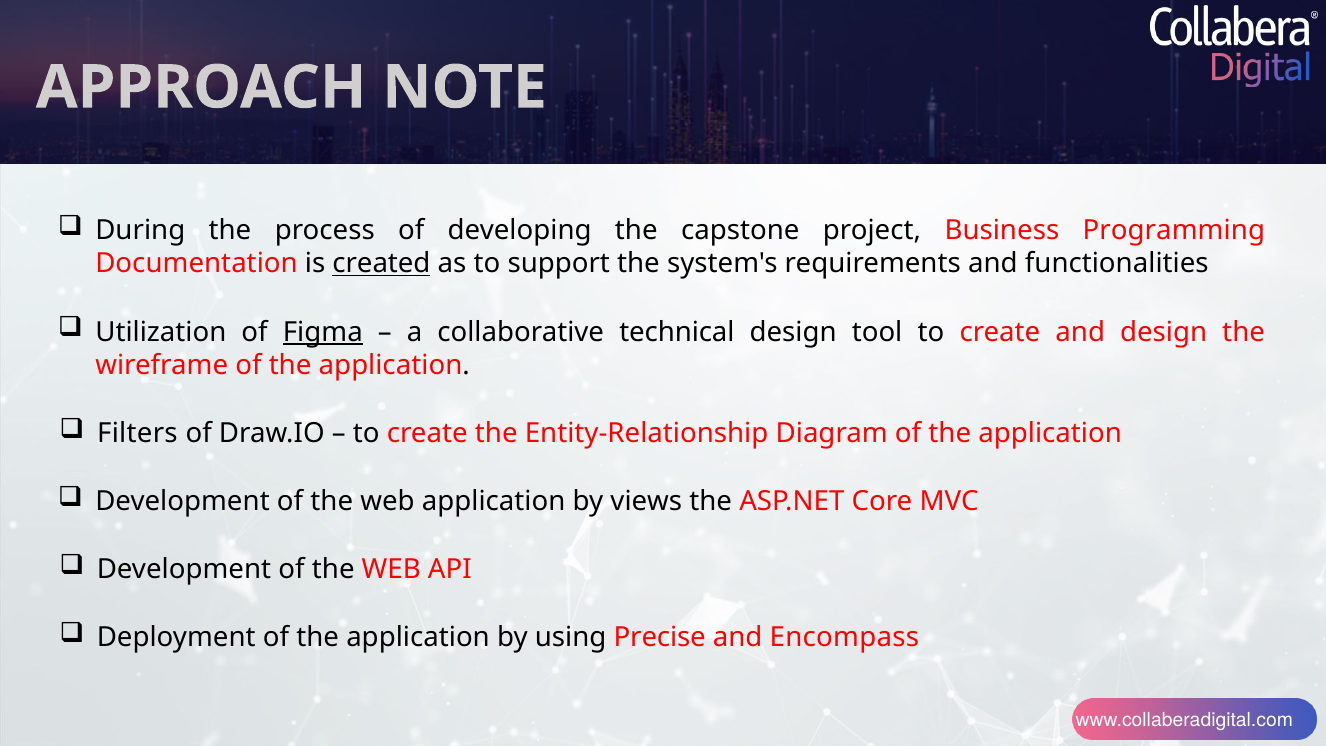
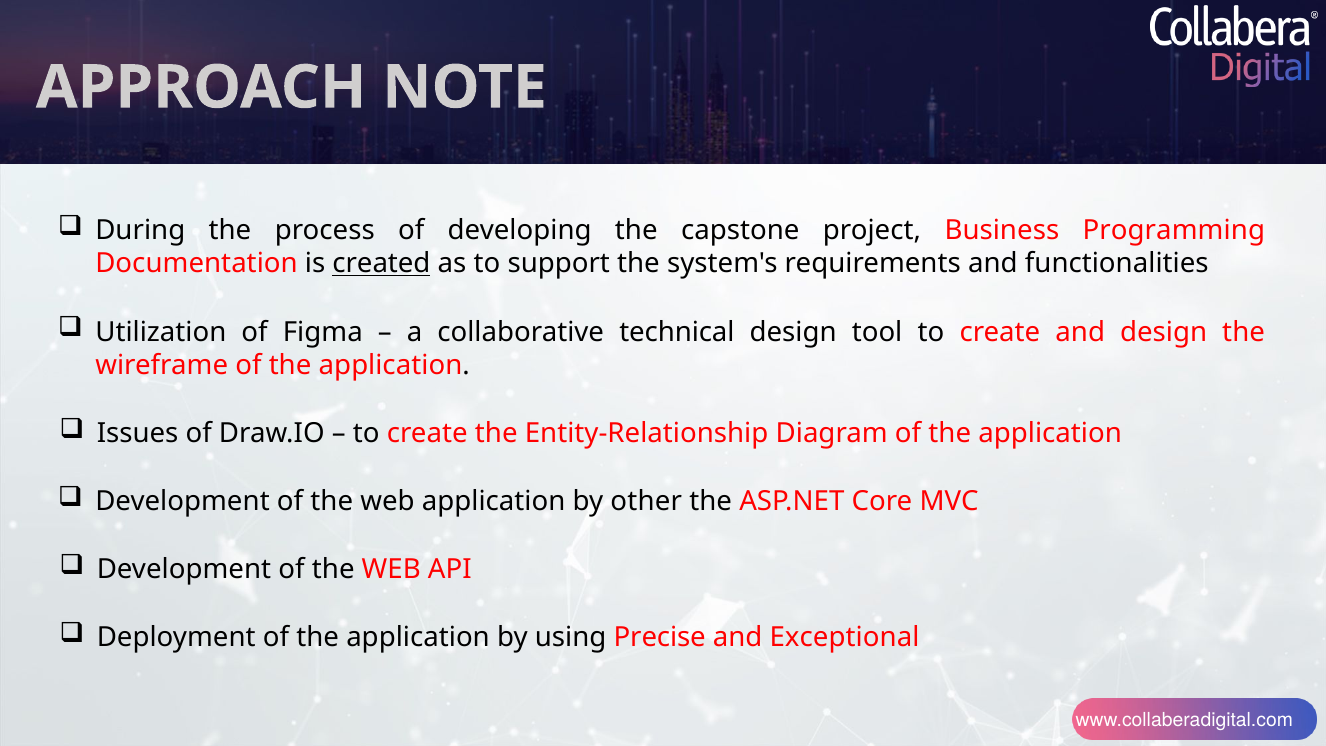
Figma underline: present -> none (323, 332)
Filters: Filters -> Issues (138, 434)
views: views -> other (646, 501)
Encompass: Encompass -> Exceptional (845, 637)
